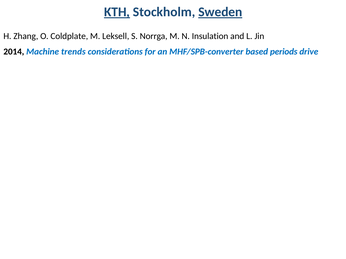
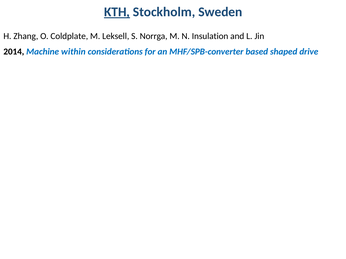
Sweden underline: present -> none (220, 12)
trends: trends -> within (73, 52)
periods: periods -> shaped (284, 52)
